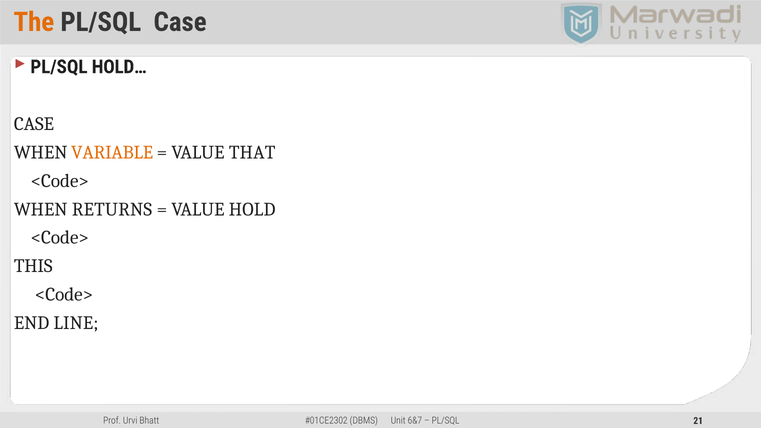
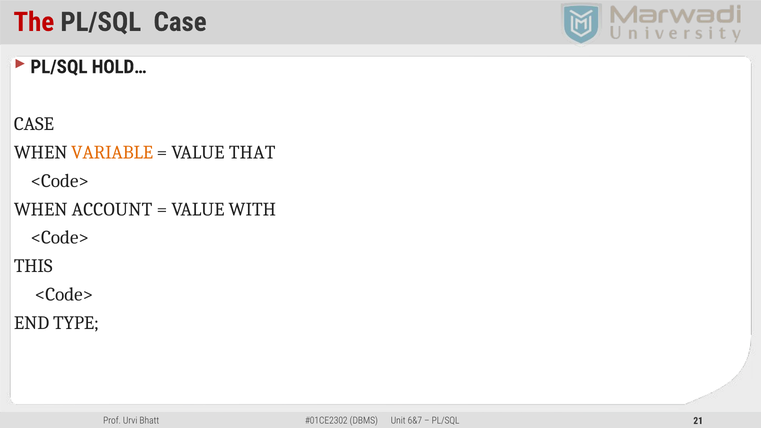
The colour: orange -> red (34, 22)
RETURNS: RETURNS -> ACCOUNT (112, 209)
HOLD: HOLD -> WITH (252, 209)
LINE: LINE -> TYPE (76, 323)
